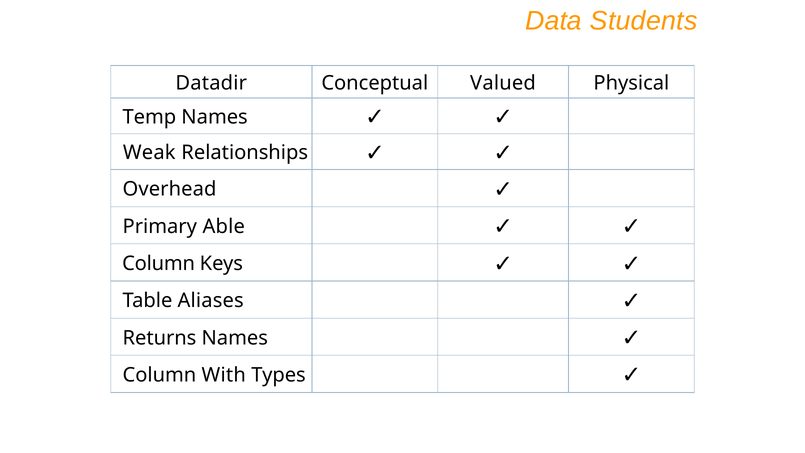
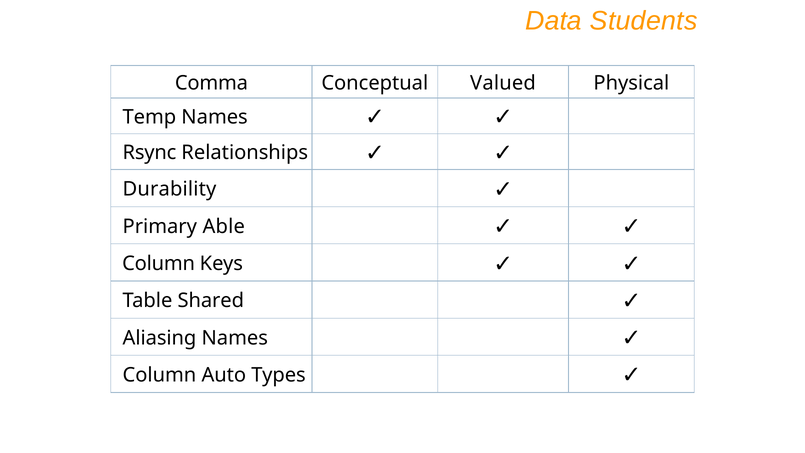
Datadir: Datadir -> Comma (211, 83)
Weak: Weak -> Rsync (149, 153)
Overhead: Overhead -> Durability (169, 189)
Aliases: Aliases -> Shared (211, 301)
Returns: Returns -> Aliasing (159, 338)
With: With -> Auto (224, 375)
